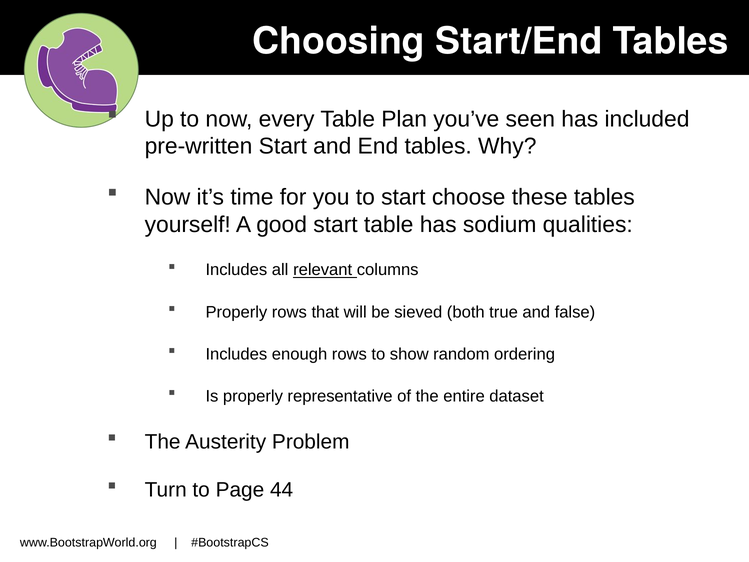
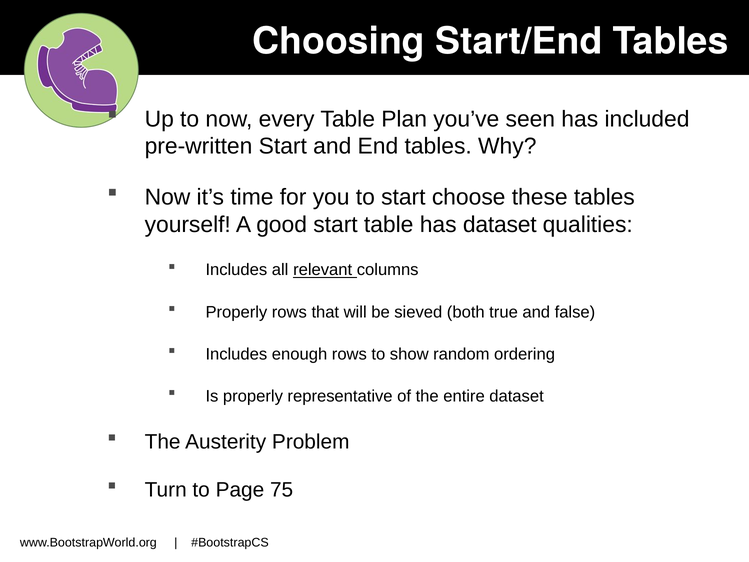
has sodium: sodium -> dataset (500, 225)
44: 44 -> 75 (282, 489)
